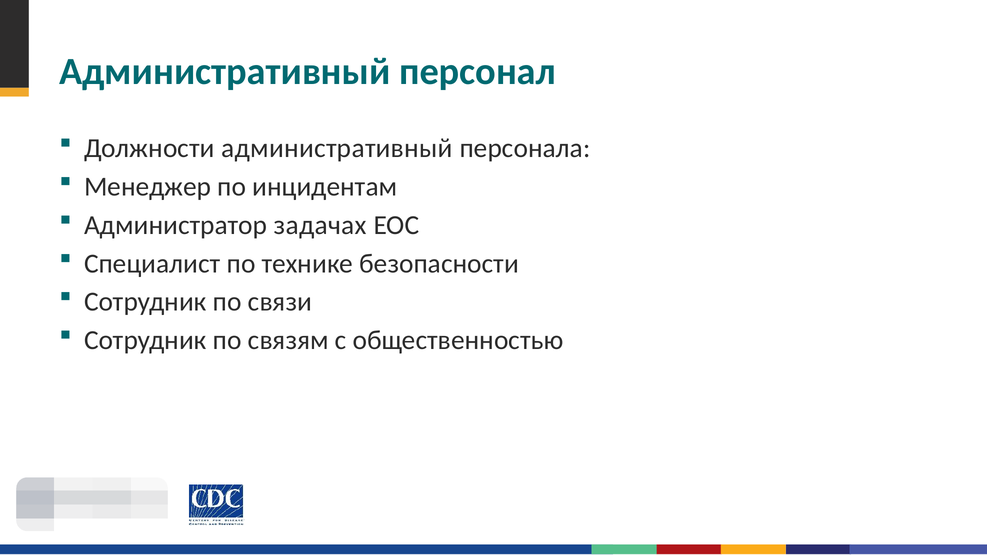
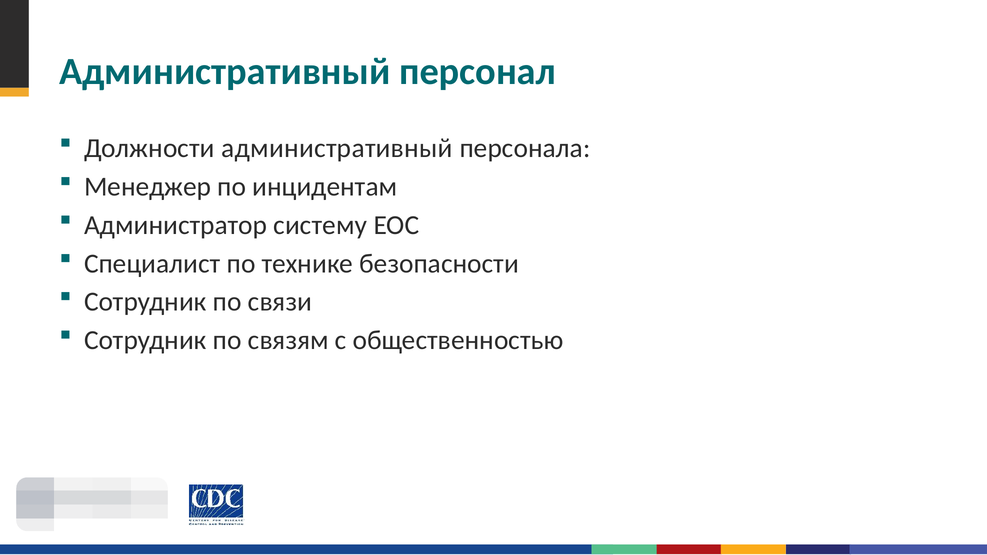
задачах: задачах -> систему (320, 225)
